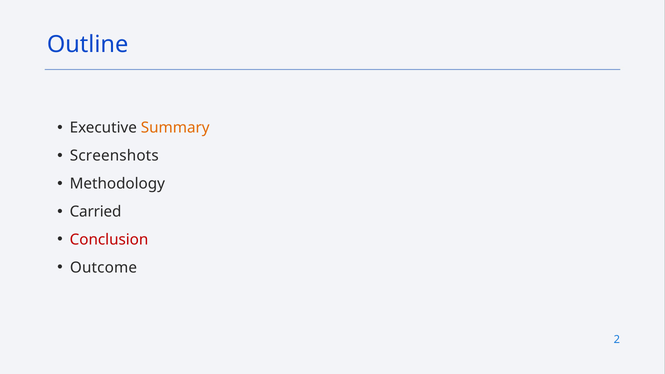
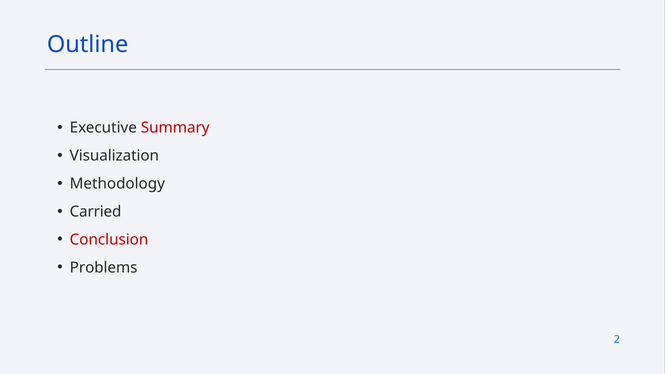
Summary colour: orange -> red (175, 128)
Screenshots: Screenshots -> Visualization (114, 156)
Outcome: Outcome -> Problems (104, 268)
